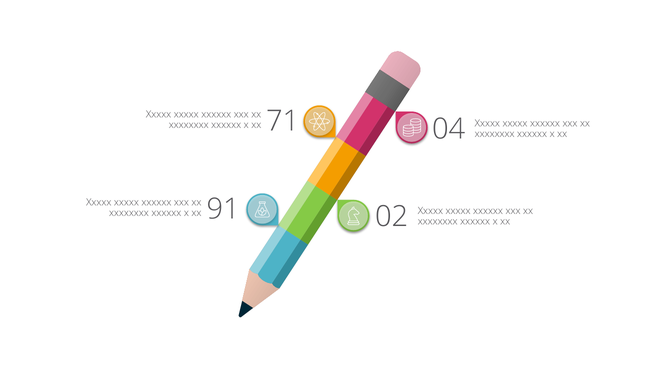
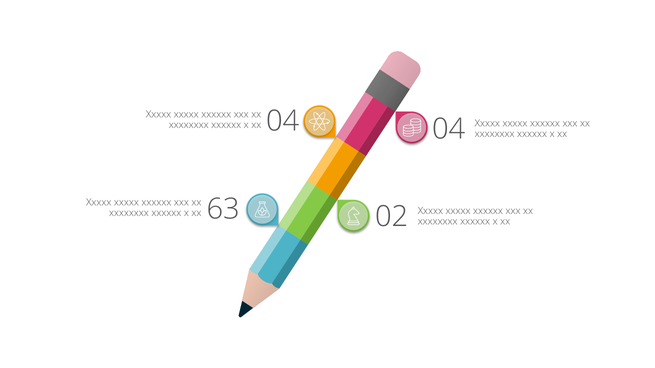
71: 71 -> 04 (283, 121)
91: 91 -> 63 (223, 209)
